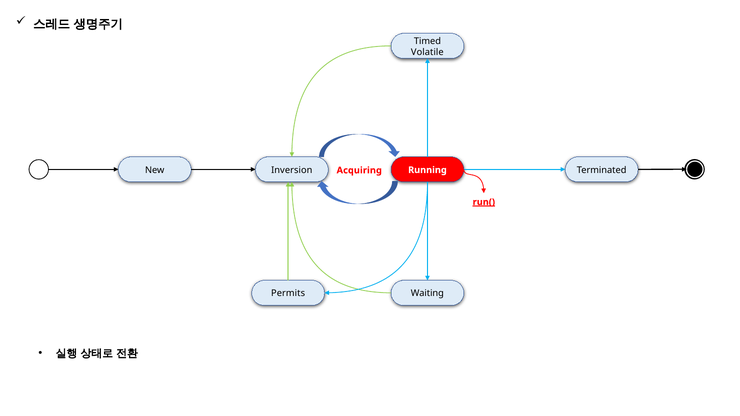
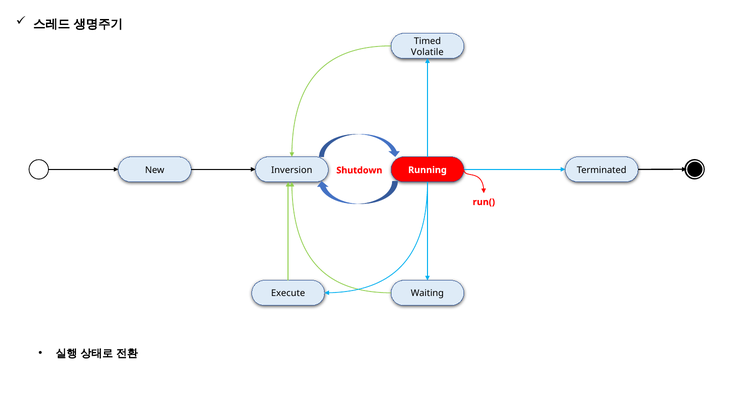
Acquiring: Acquiring -> Shutdown (359, 170)
run( underline: present -> none (484, 202)
Permits: Permits -> Execute (288, 294)
